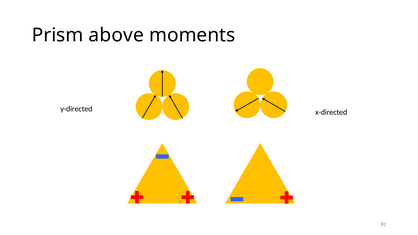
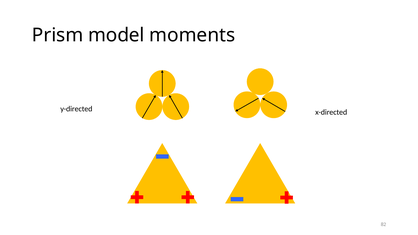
above: above -> model (116, 35)
